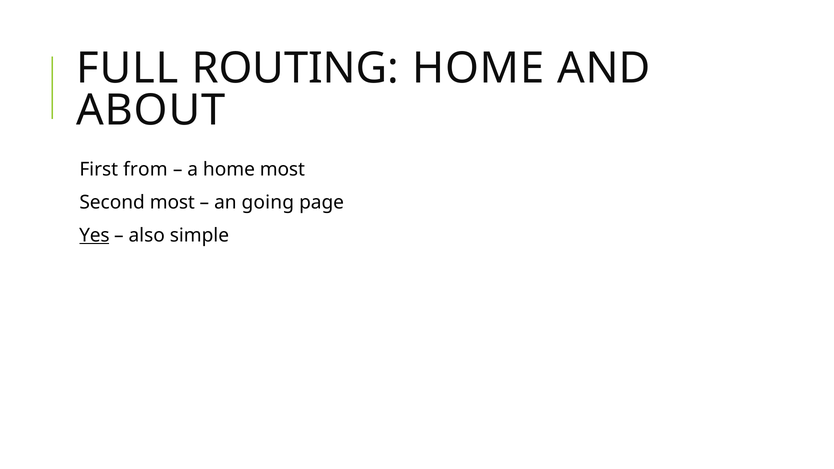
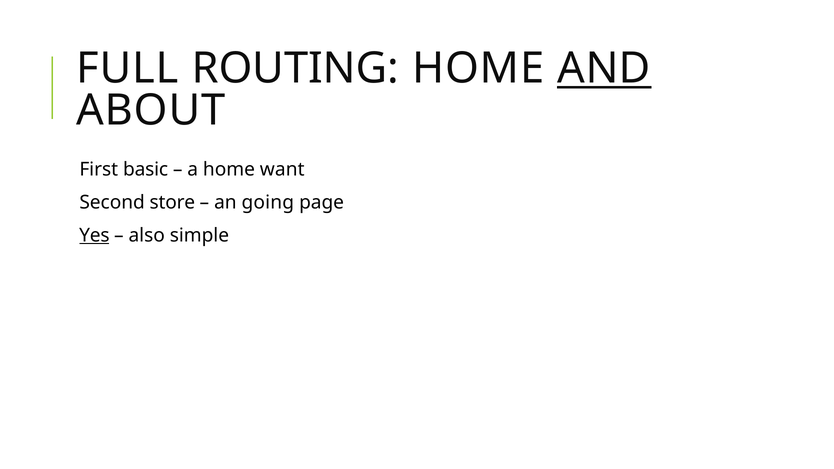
AND underline: none -> present (604, 69)
from: from -> basic (146, 170)
home most: most -> want (282, 170)
Second most: most -> store (172, 202)
